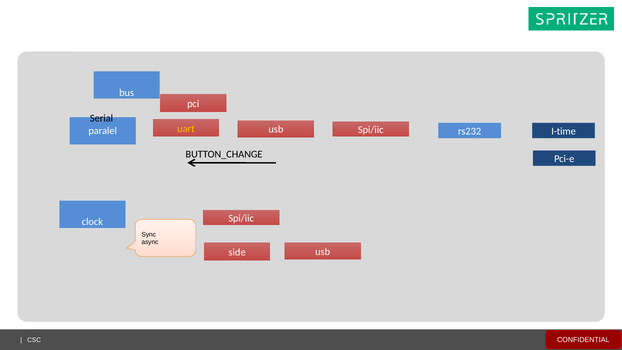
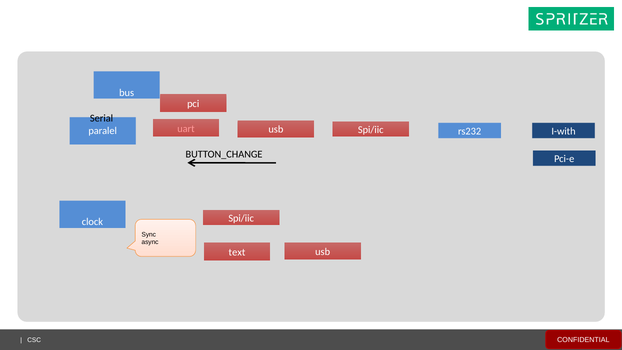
uart colour: yellow -> pink (186, 129)
I-time: I-time -> I-with (564, 131)
side: side -> text (237, 252)
